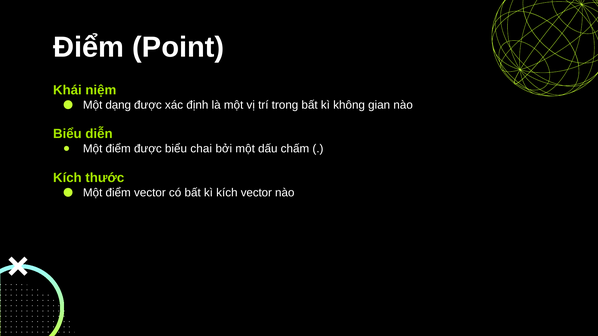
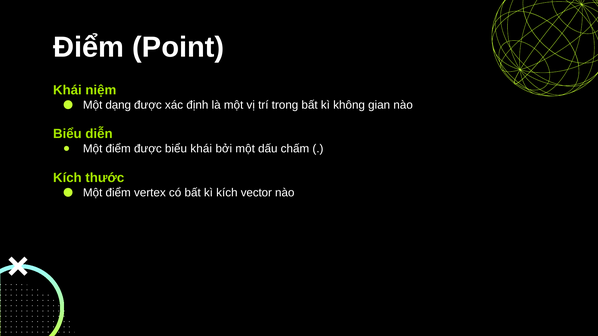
biểu chai: chai -> khái (201, 149)
điểm vector: vector -> vertex (150, 193)
